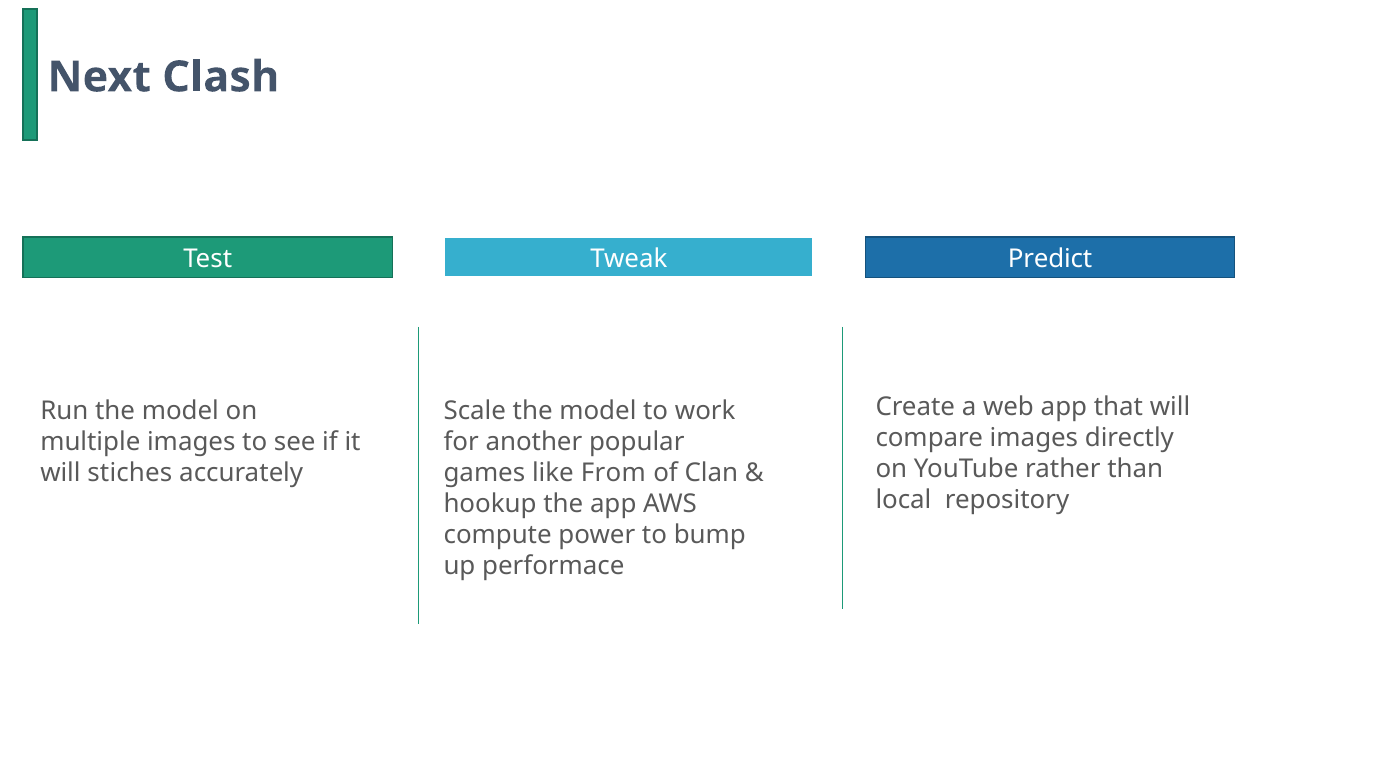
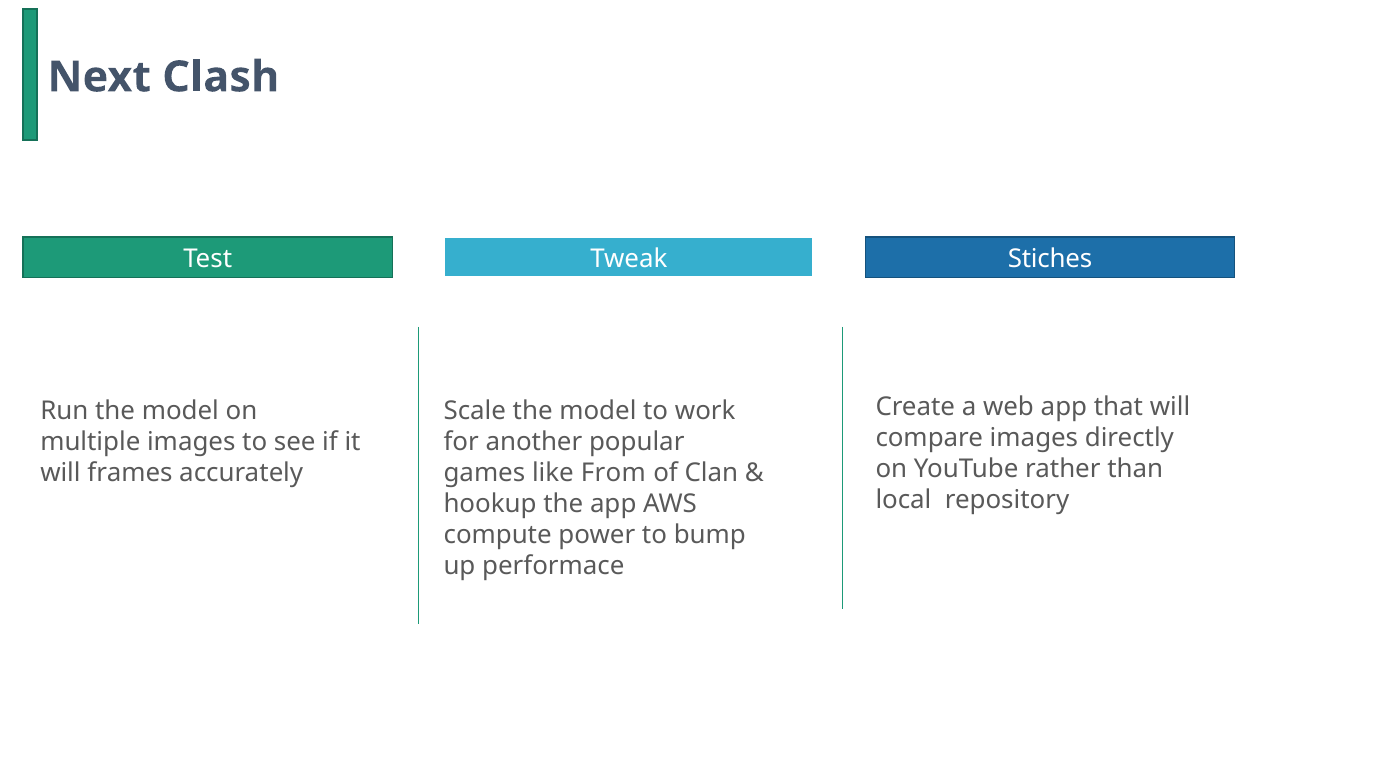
Predict: Predict -> Stiches (1050, 259)
stiches: stiches -> frames (130, 473)
